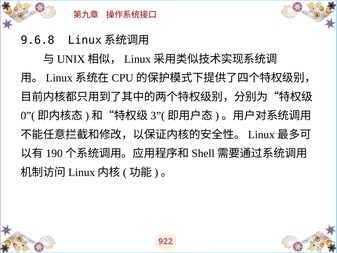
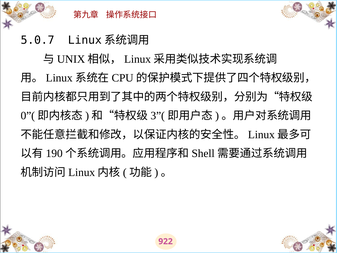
9.6.8: 9.6.8 -> 5.0.7 (38, 40)
